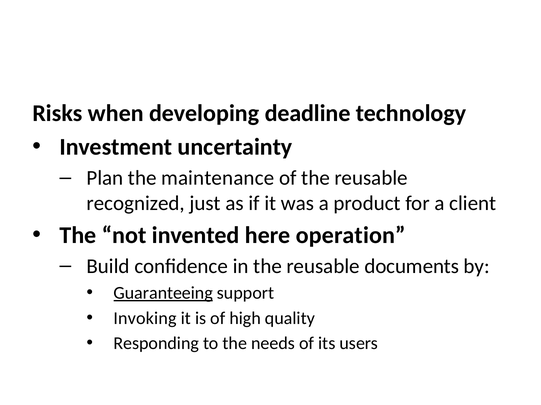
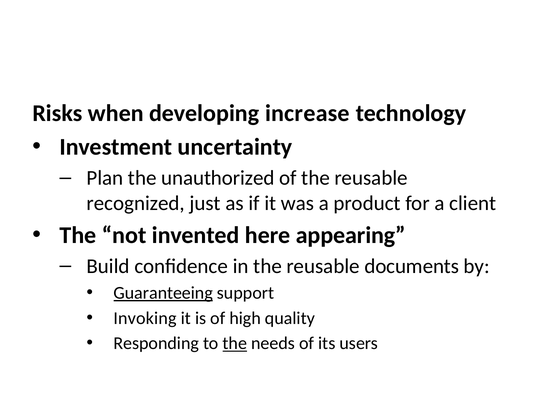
deadline: deadline -> increase (307, 113)
maintenance: maintenance -> unauthorized (218, 178)
operation: operation -> appearing (351, 236)
the underline: none -> present (235, 344)
